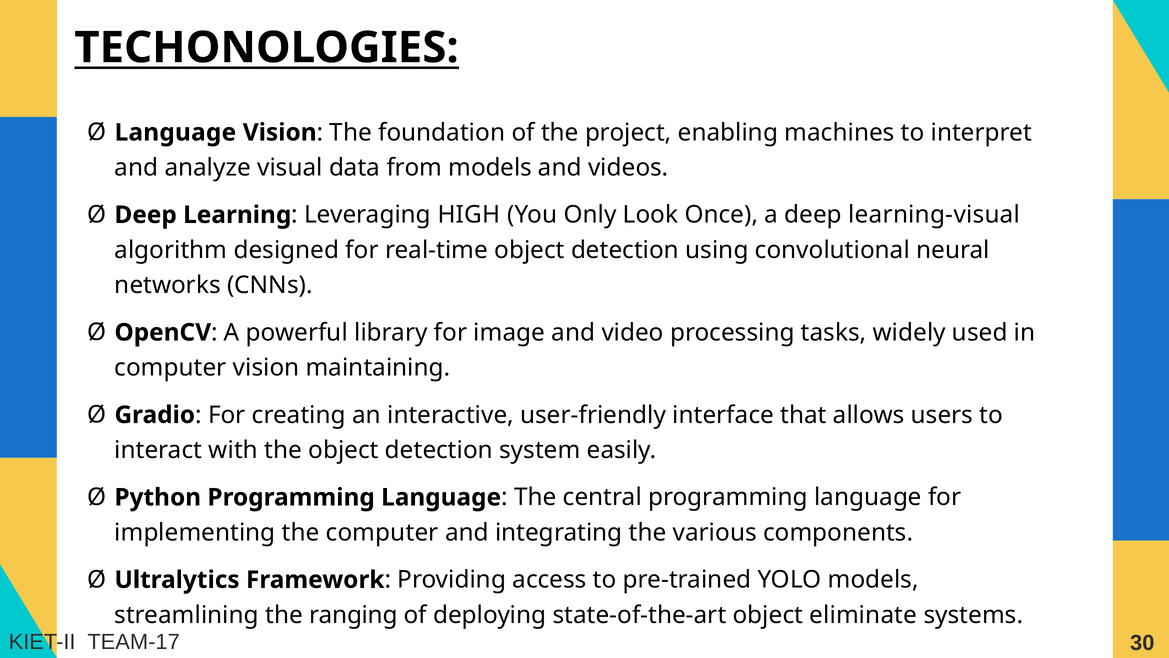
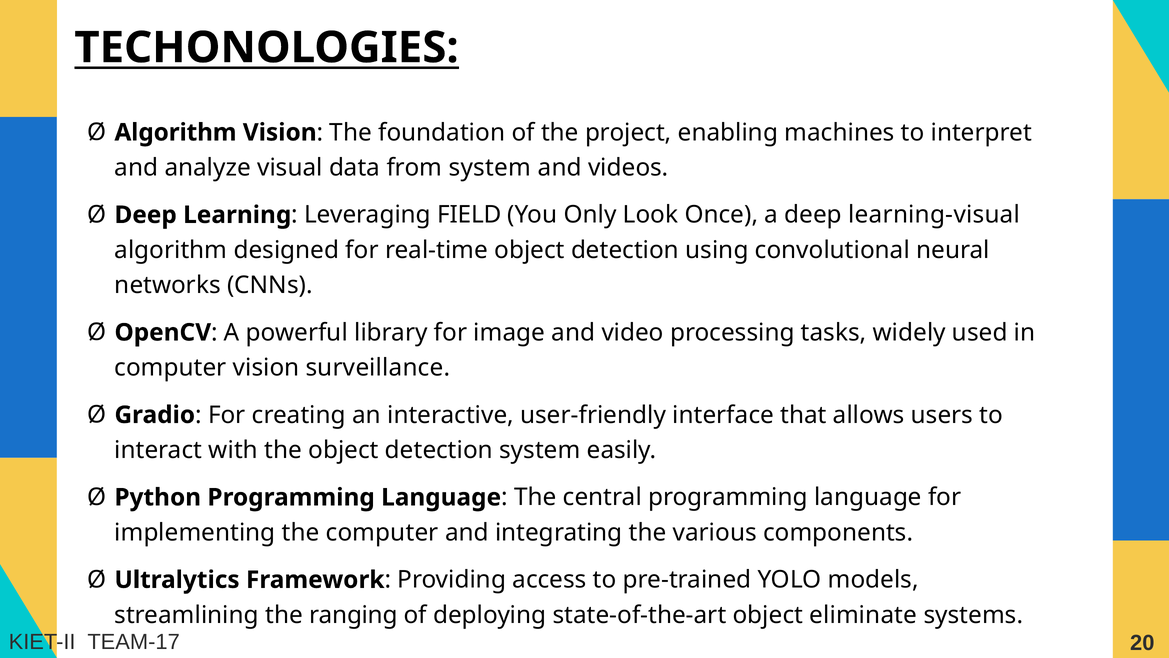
Language: Language -> Algorithm (176, 132)
from models: models -> system (490, 168)
HIGH: HIGH -> FIELD (469, 215)
maintaining: maintaining -> surveillance (378, 367)
30: 30 -> 20 (1142, 643)
